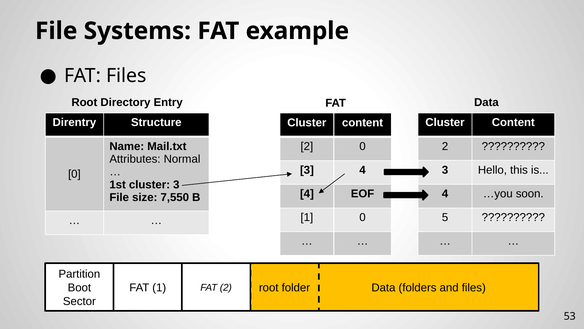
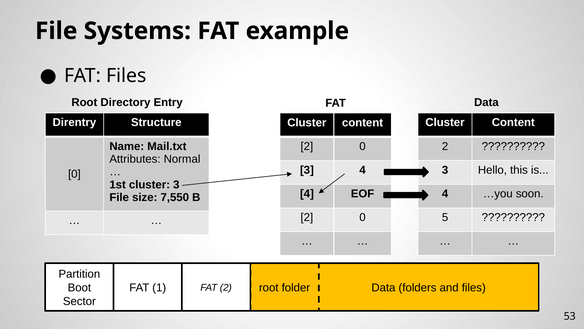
1: 1 -> 2 (307, 217)
